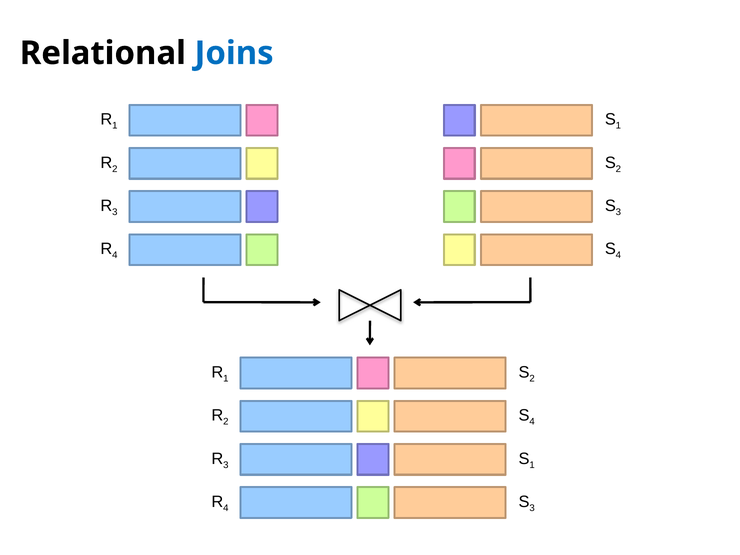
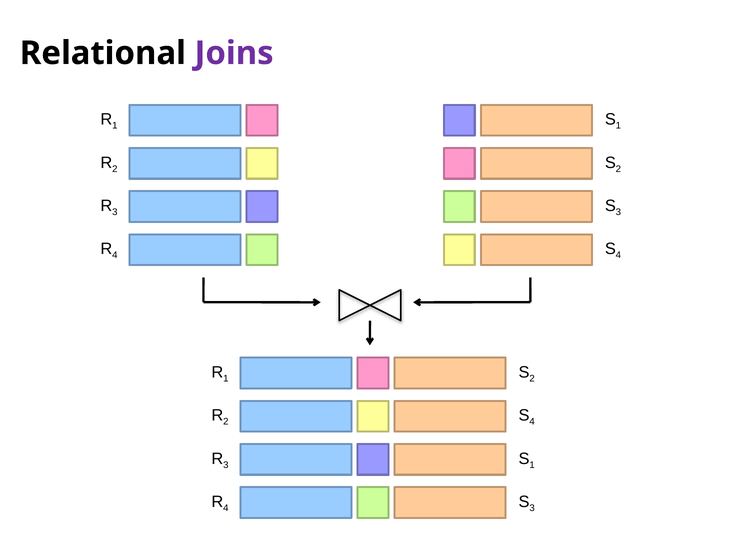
Joins colour: blue -> purple (234, 53)
